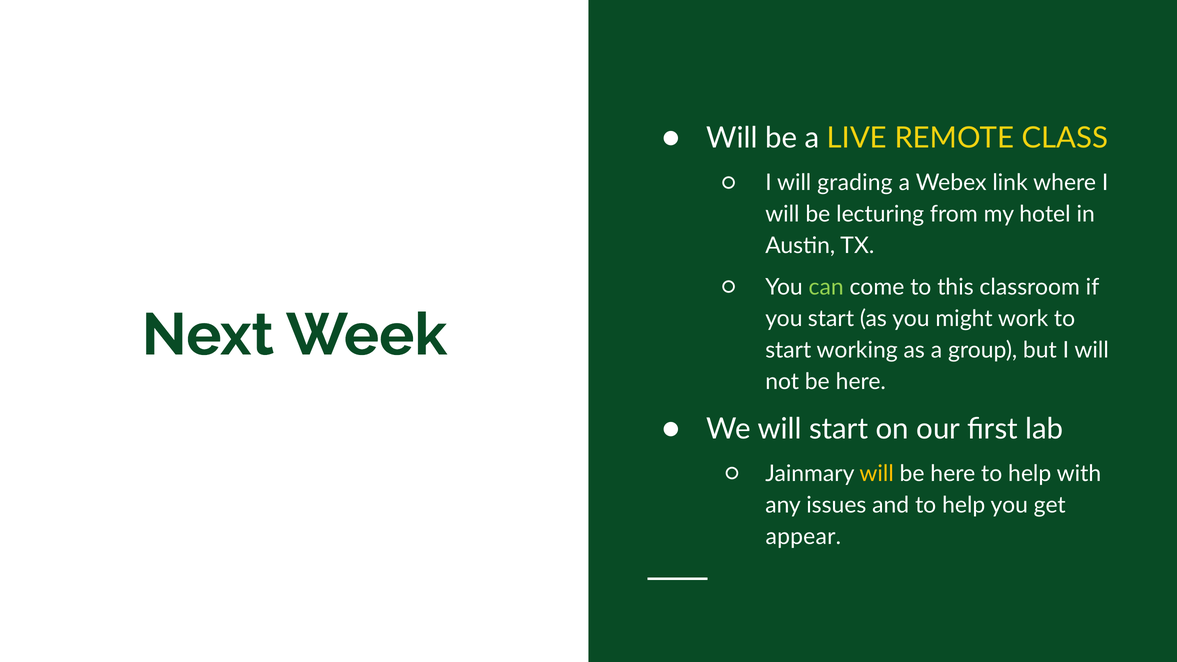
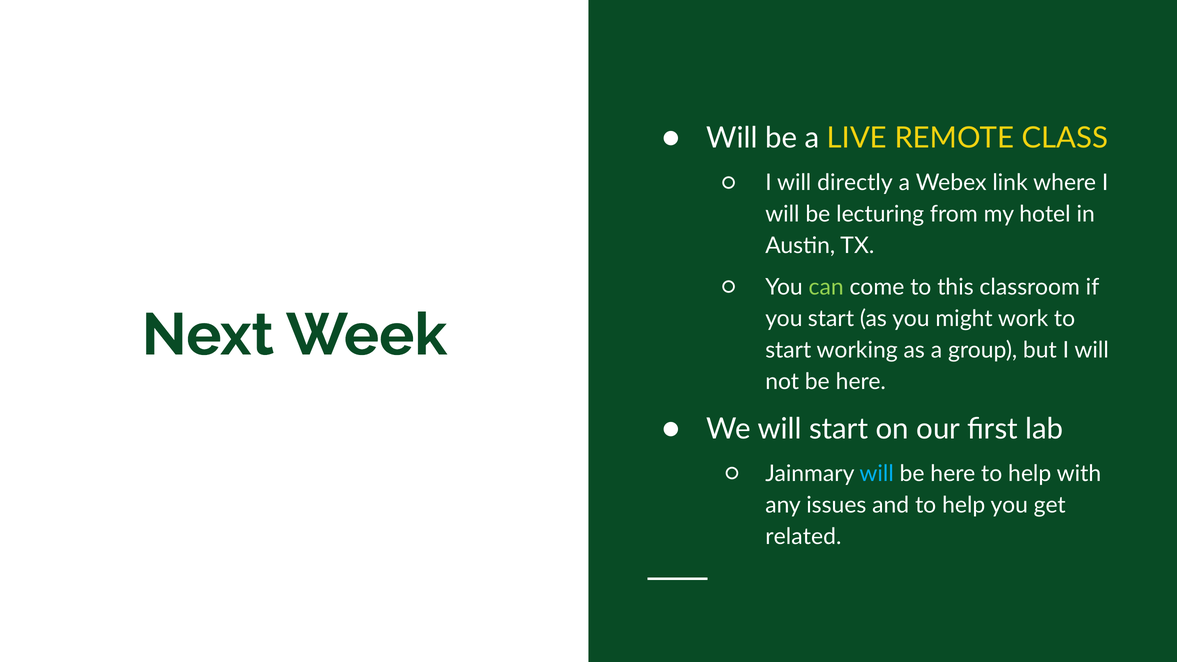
grading: grading -> directly (855, 183)
will colour: yellow -> light blue (877, 474)
appear: appear -> related (803, 537)
